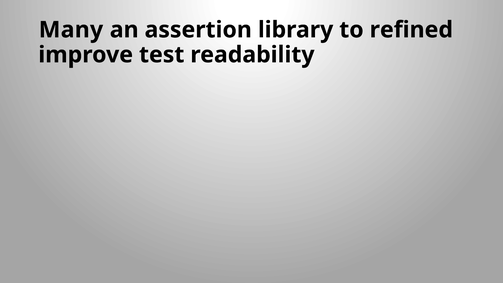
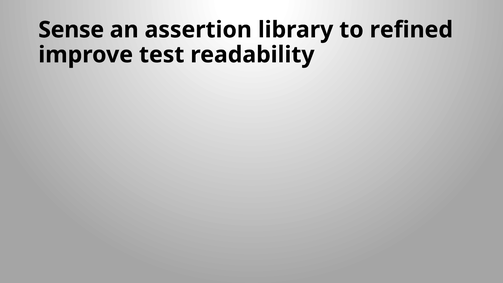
Many: Many -> Sense (71, 30)
